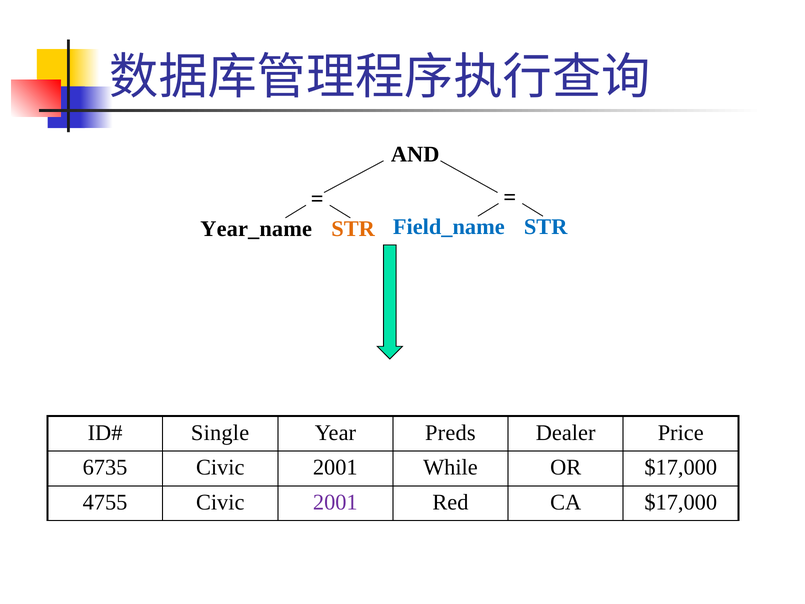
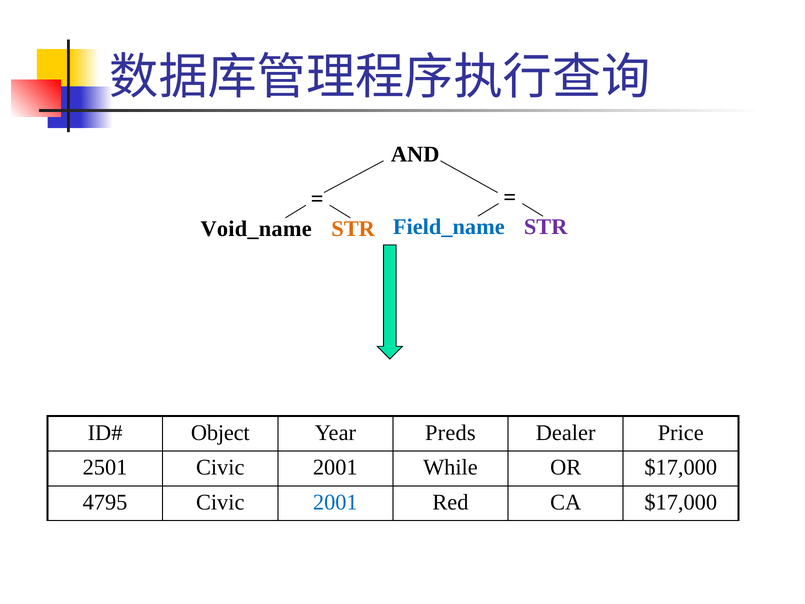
STR colour: blue -> purple (546, 227)
Year_name: Year_name -> Void_name (256, 229)
Single: Single -> Object (220, 433)
6735: 6735 -> 2501 (105, 467)
4755: 4755 -> 4795 (105, 502)
2001 colour: purple -> blue (335, 502)
